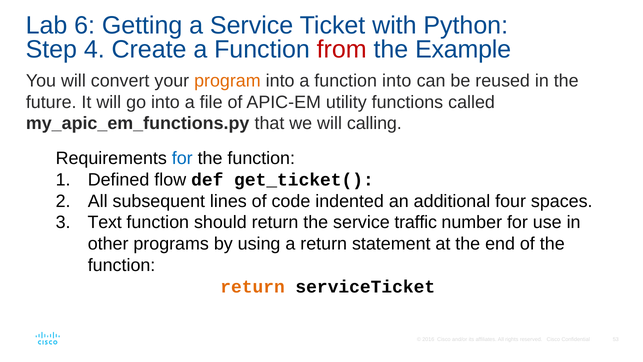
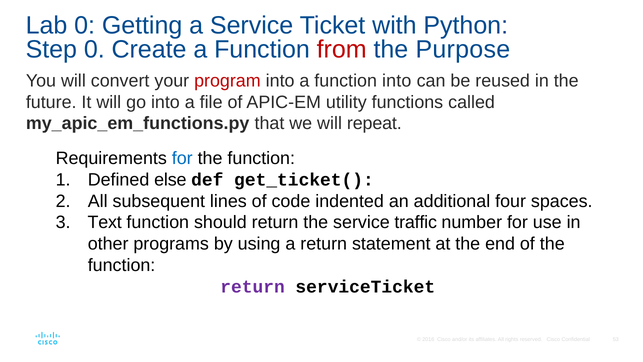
Lab 6: 6 -> 0 (85, 25)
Step 4: 4 -> 0 (94, 49)
Example: Example -> Purpose (463, 49)
program colour: orange -> red (227, 81)
calling: calling -> repeat (374, 123)
flow: flow -> else (170, 180)
return colour: orange -> purple (253, 287)
